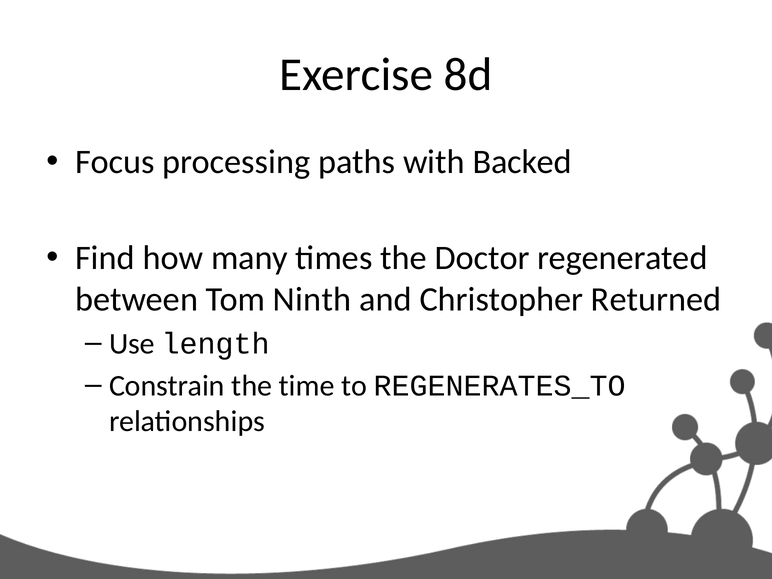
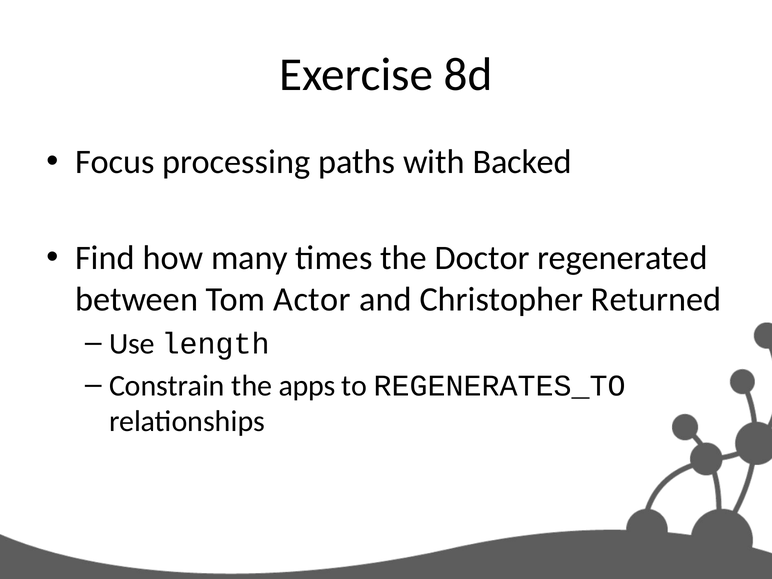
Ninth: Ninth -> Actor (312, 299)
time: time -> apps (307, 386)
